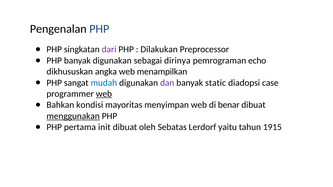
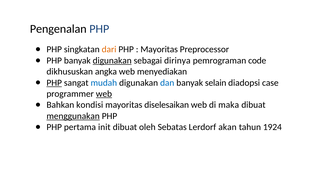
dari colour: purple -> orange (109, 50)
Dilakukan: Dilakukan -> Mayoritas (159, 50)
digunakan underline: none -> present (112, 61)
echo: echo -> code (257, 61)
menampilkan: menampilkan -> menyediakan (162, 72)
PHP underline: none -> present (54, 83)
dan colour: purple -> blue (167, 83)
static: static -> selain (216, 83)
menyimpan: menyimpan -> diselesaikan (167, 105)
benar: benar -> maka (229, 105)
yaitu: yaitu -> akan (228, 127)
1915: 1915 -> 1924 (272, 127)
